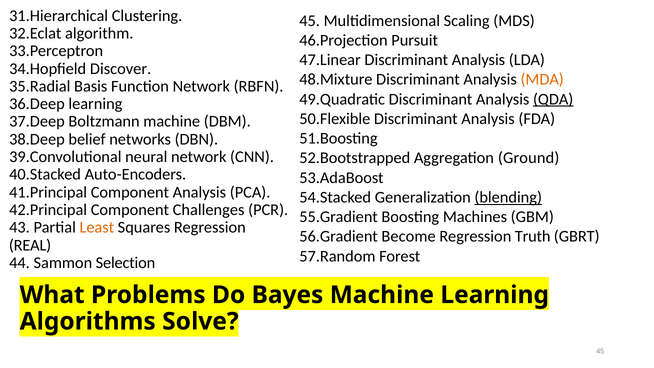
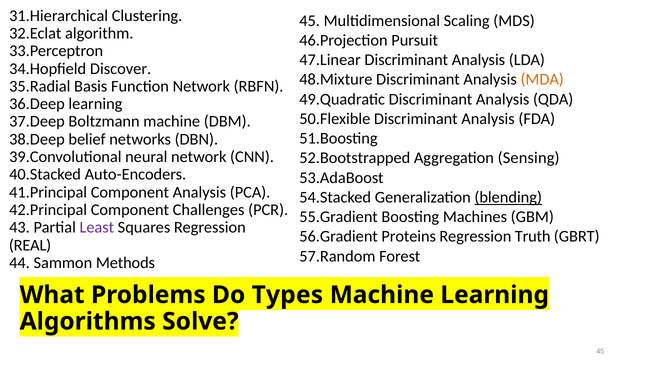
QDA underline: present -> none (553, 99)
Ground: Ground -> Sensing (529, 158)
Least colour: orange -> purple (97, 227)
Become: Become -> Proteins (409, 236)
Selection: Selection -> Methods (125, 263)
Bayes: Bayes -> Types (287, 295)
